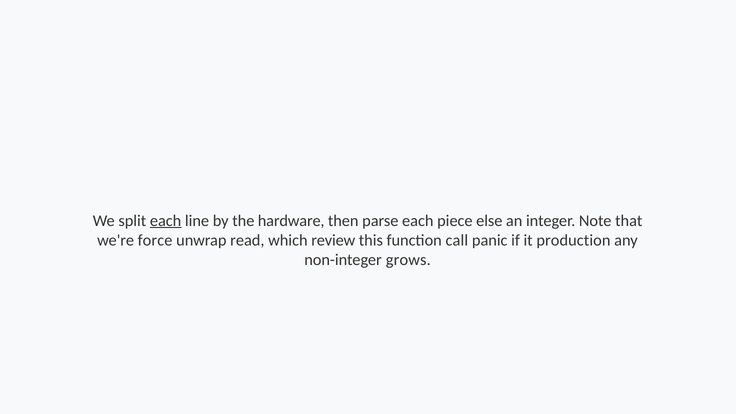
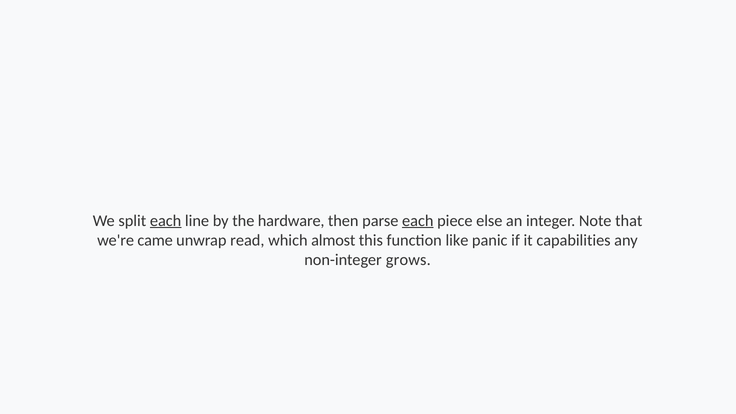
each underline: none -> present (418, 221)
force: force -> came (155, 240)
review: review -> almost (333, 240)
call: call -> like (457, 240)
production: production -> capabilities (574, 240)
